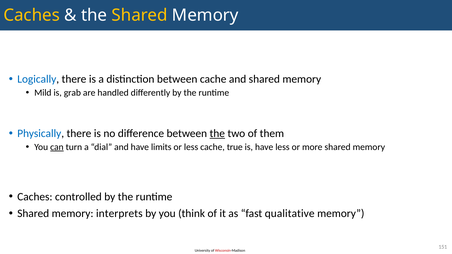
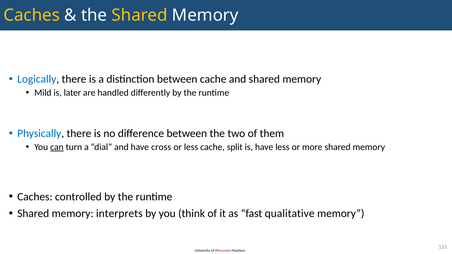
grab: grab -> later (72, 93)
the underline: present -> none (217, 134)
limits: limits -> cross (161, 147)
true: true -> split (235, 147)
